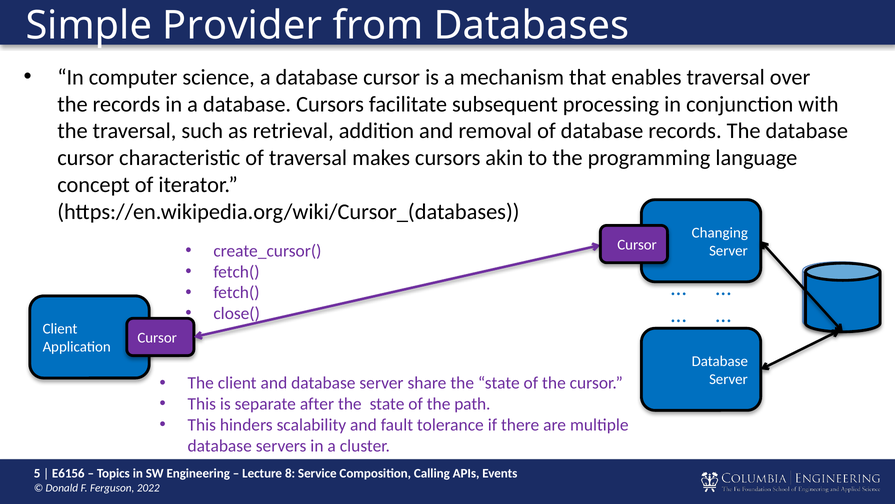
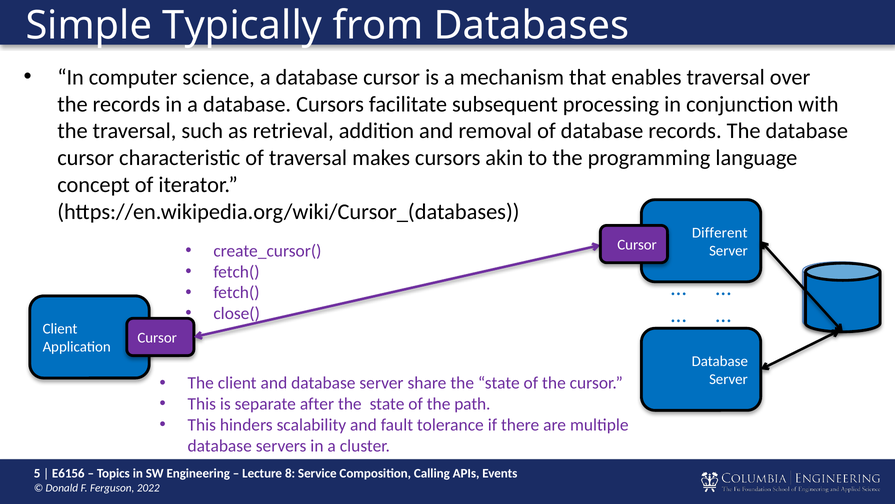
Provider: Provider -> Typically (242, 26)
Changing: Changing -> Different (720, 233)
